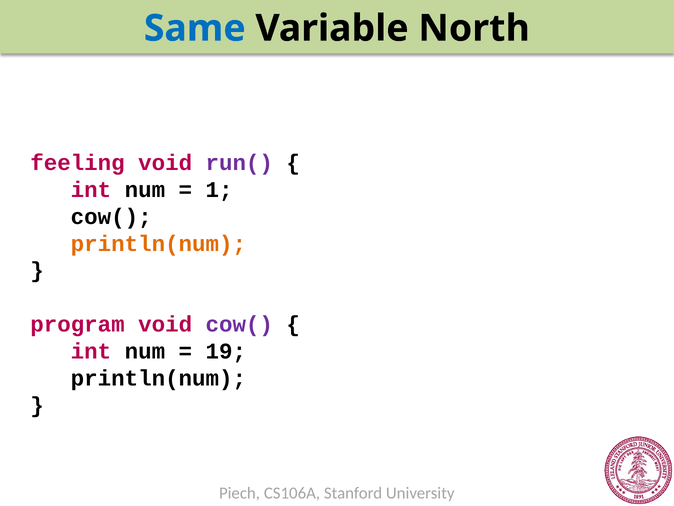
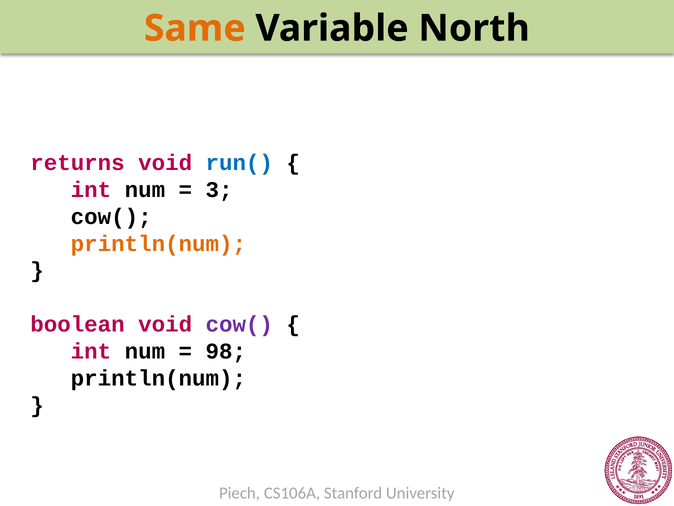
Same colour: blue -> orange (195, 28)
feeling: feeling -> returns (78, 162)
run( colour: purple -> blue (239, 162)
1: 1 -> 3 (219, 189)
program: program -> boolean (78, 324)
19: 19 -> 98 (226, 351)
